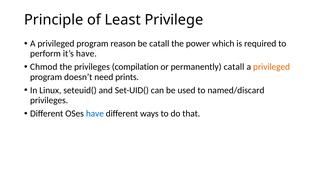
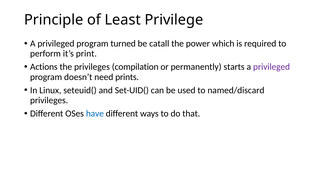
reason: reason -> turned (123, 43)
it’s have: have -> print (86, 53)
Chmod: Chmod -> Actions (44, 67)
permanently catall: catall -> starts (234, 67)
privileged colour: orange -> purple (272, 67)
